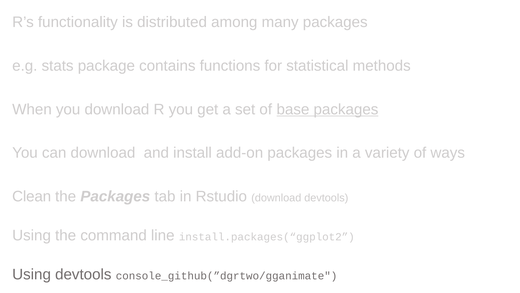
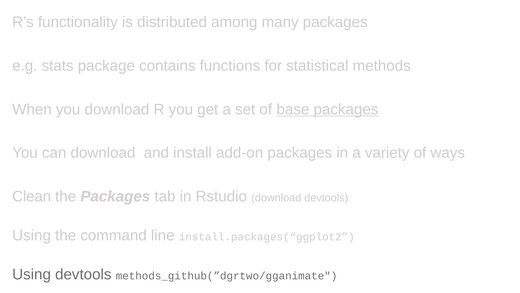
console_github(”dgrtwo/gganimate: console_github(”dgrtwo/gganimate -> methods_github(”dgrtwo/gganimate (227, 275)
